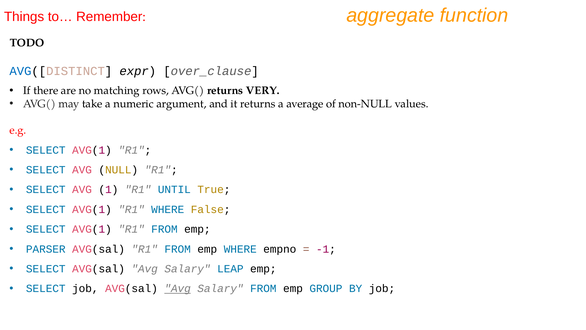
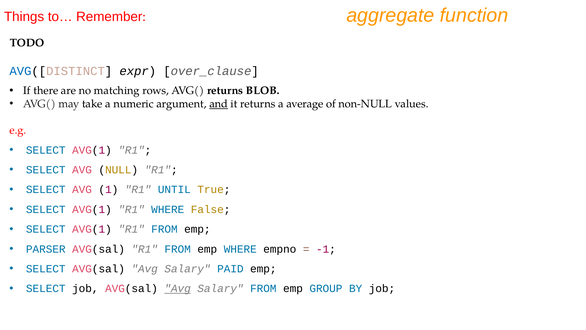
VERY: VERY -> BLOB (263, 91)
and underline: none -> present (219, 104)
LEAP: LEAP -> PAID (230, 269)
